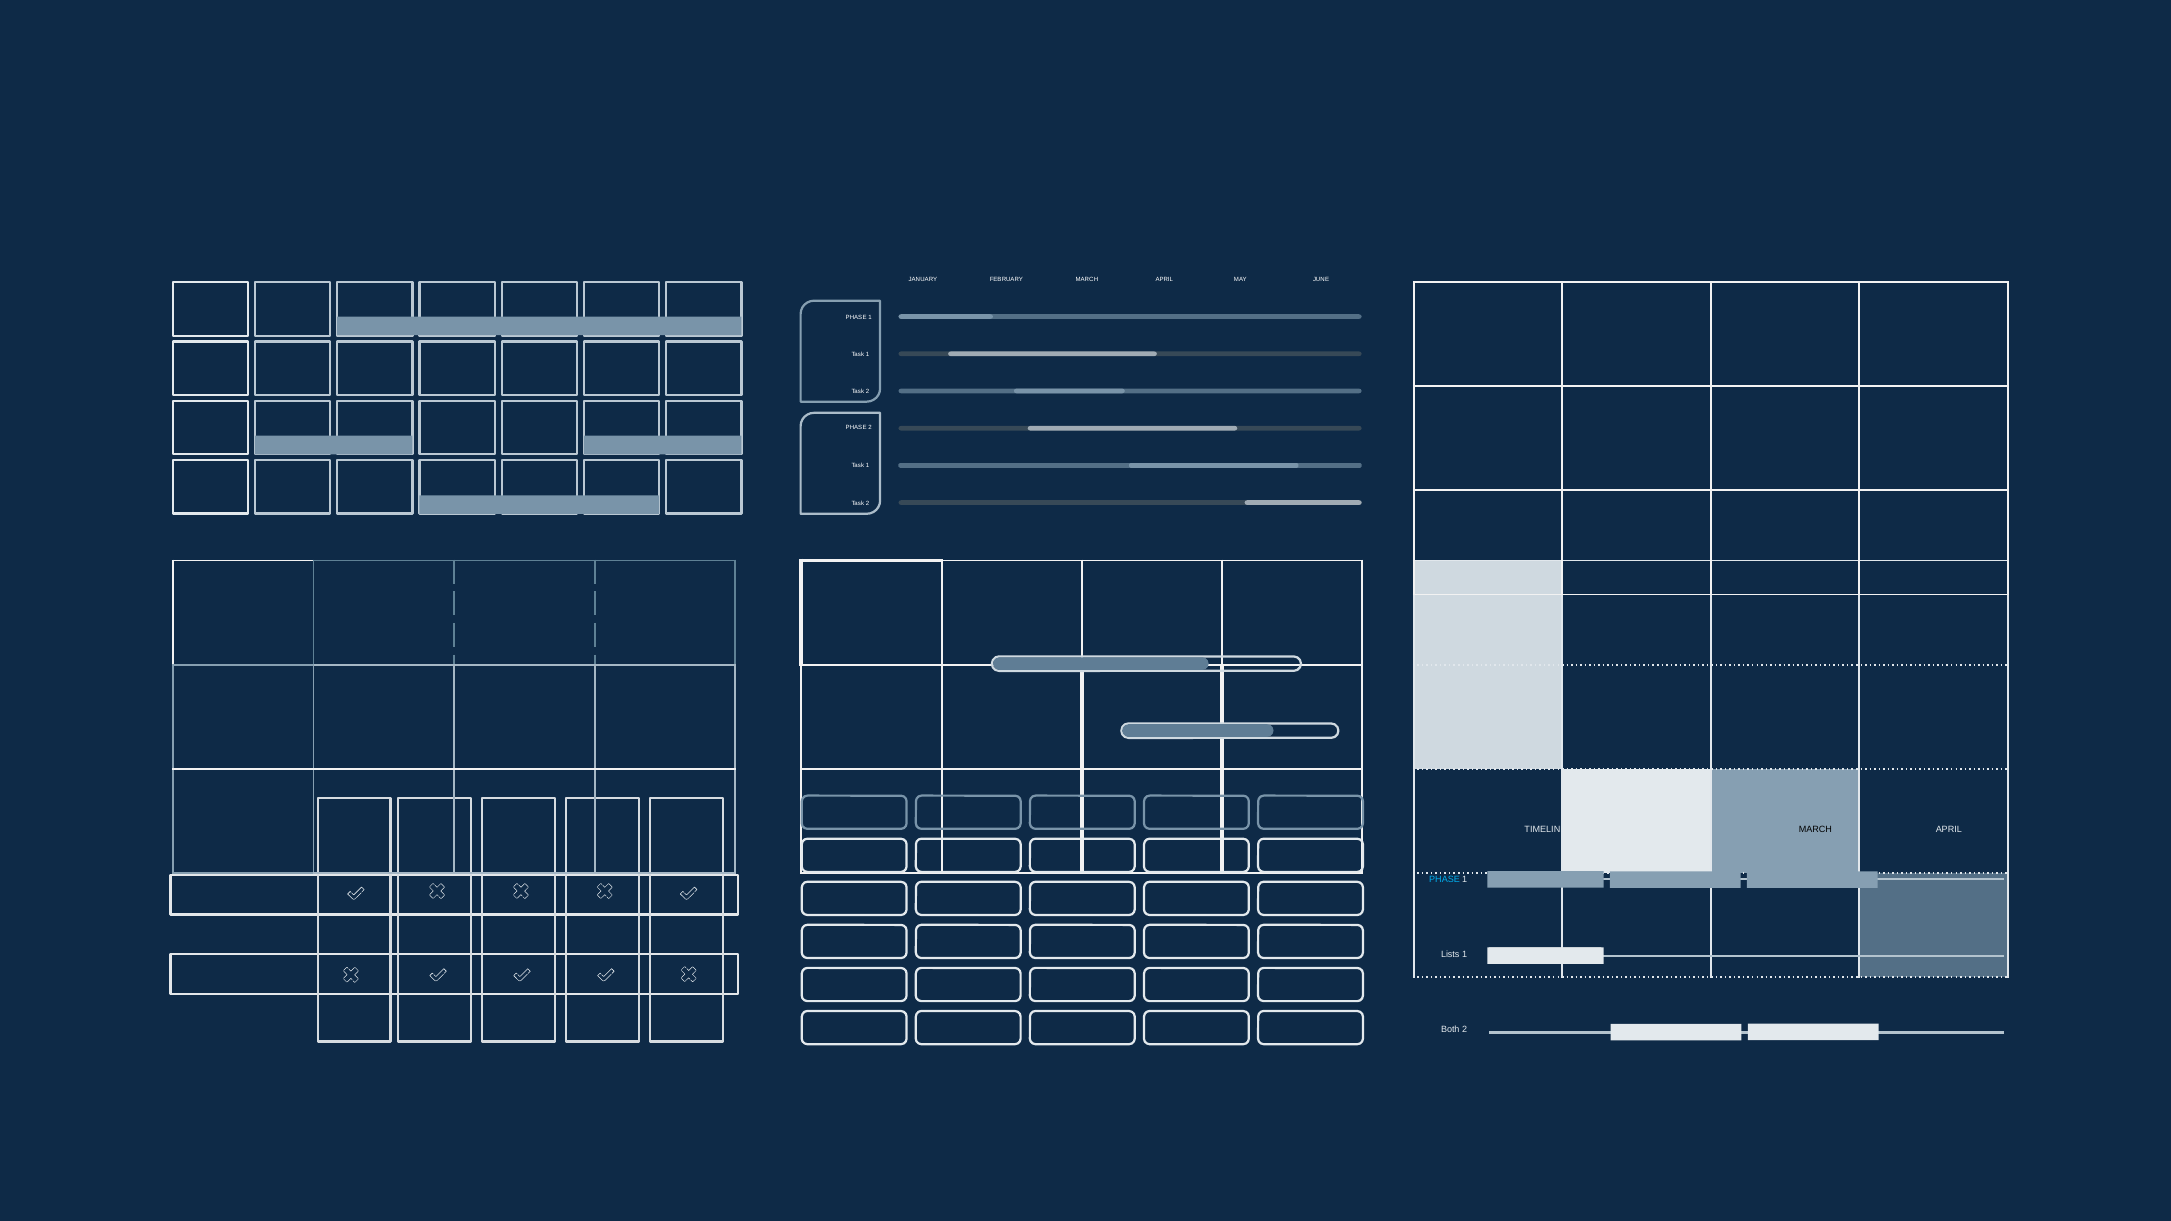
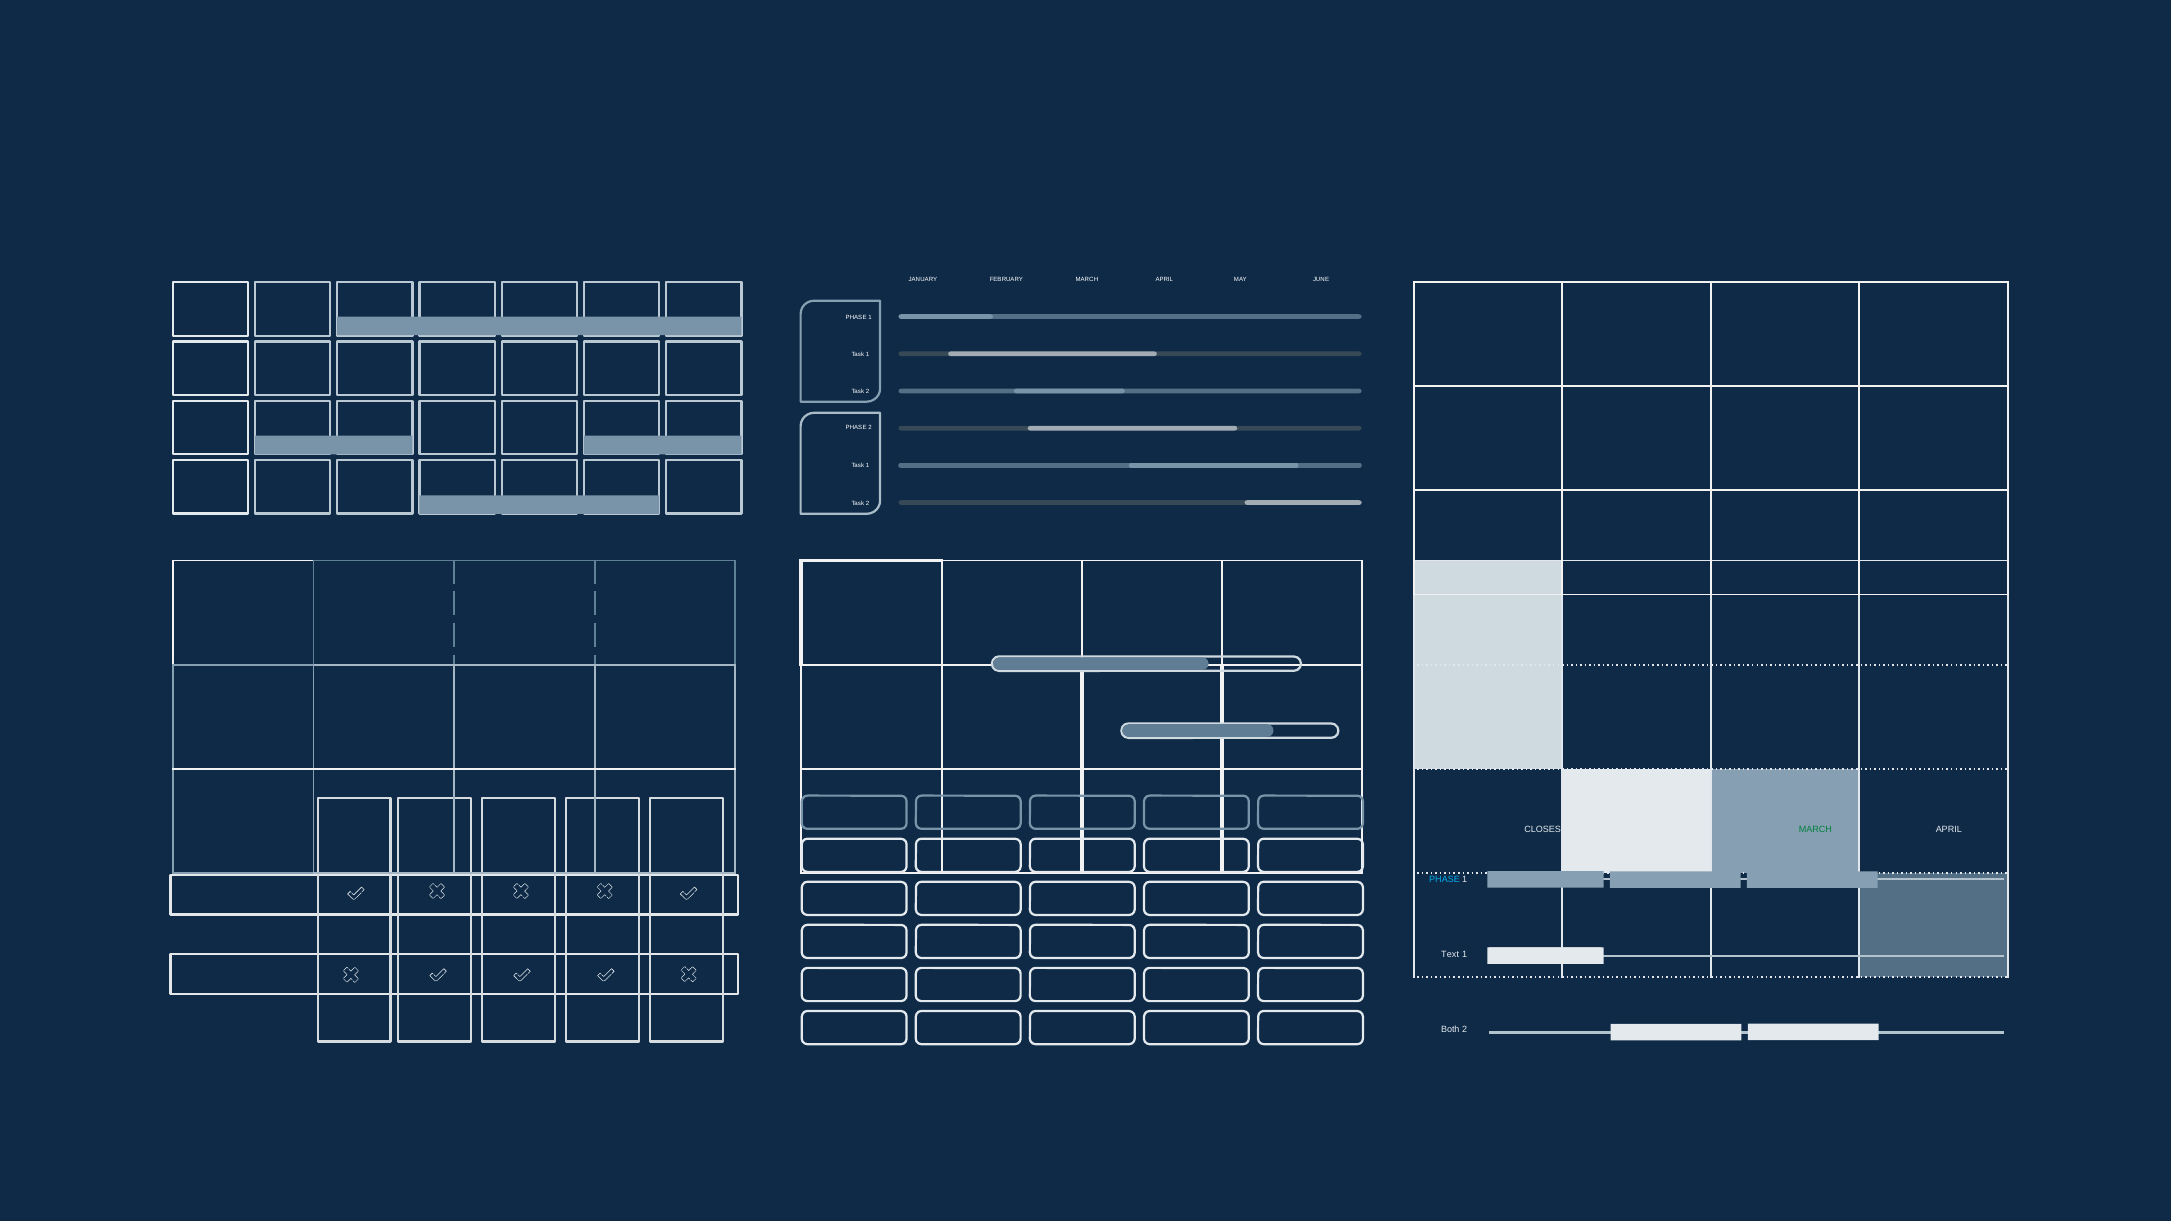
TIMELINE: TIMELINE -> CLOSEST (1545, 830)
MARCH colour: black -> green (1815, 830)
Lists: Lists -> Text (1450, 955)
